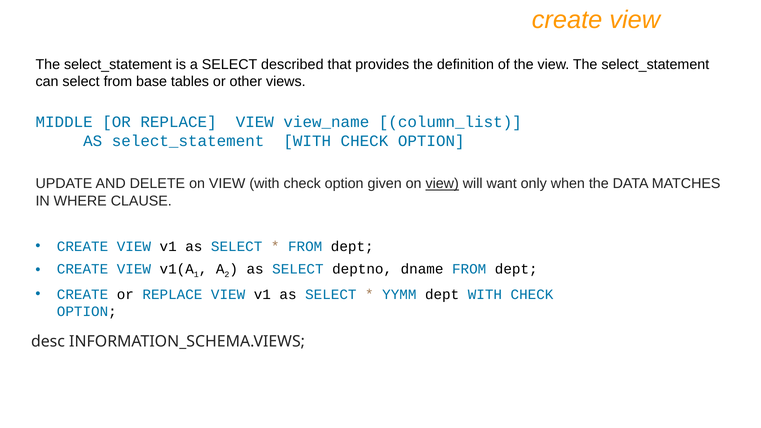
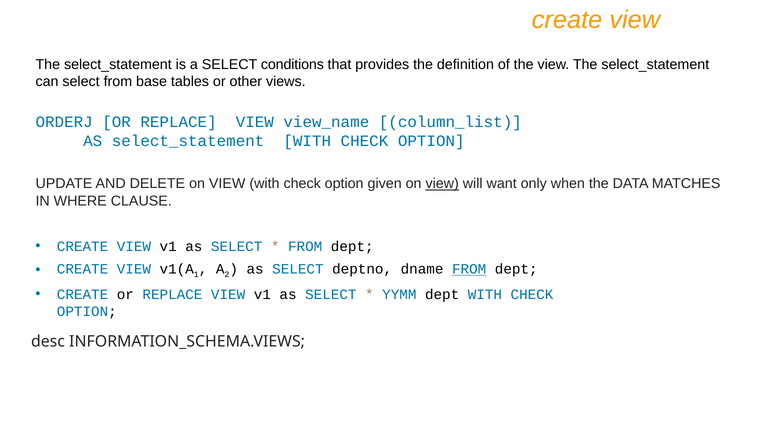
described: described -> conditions (292, 65)
MIDDLE: MIDDLE -> ORDERJ (64, 122)
FROM underline: none -> present (469, 269)
